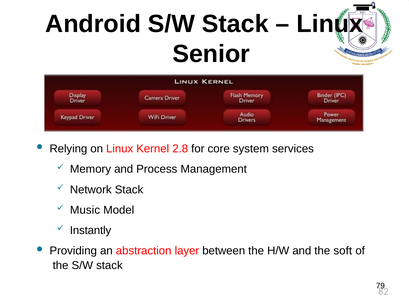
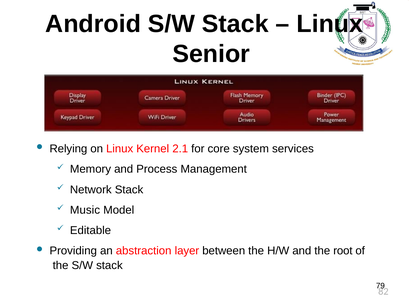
2.8: 2.8 -> 2.1 (180, 149)
Instantly: Instantly -> Editable (90, 231)
soft: soft -> root (343, 251)
